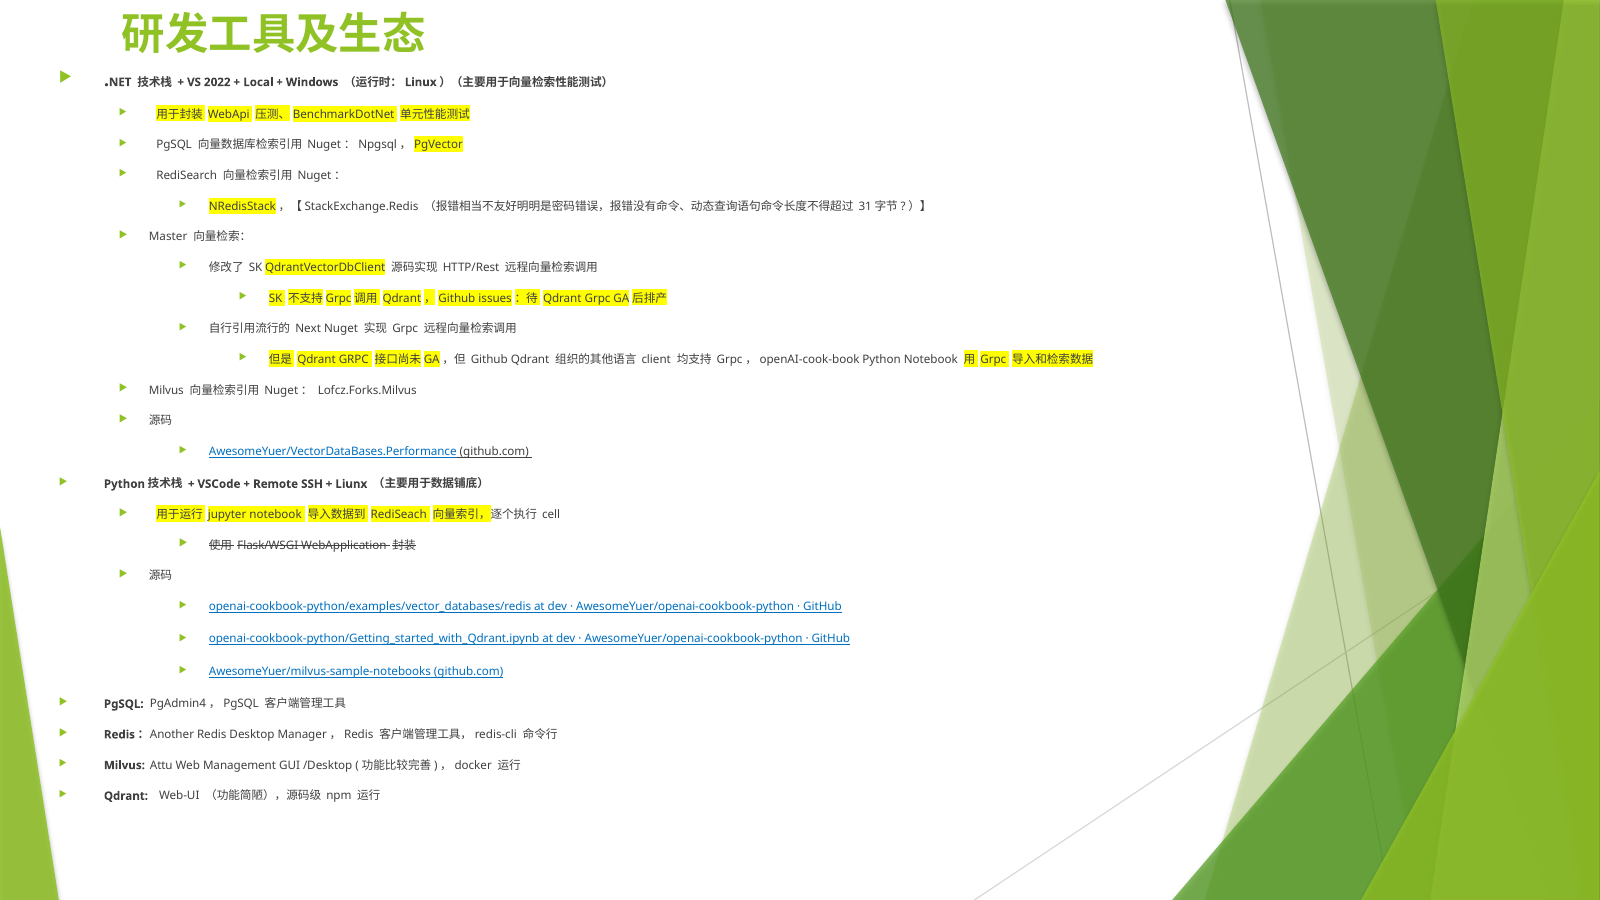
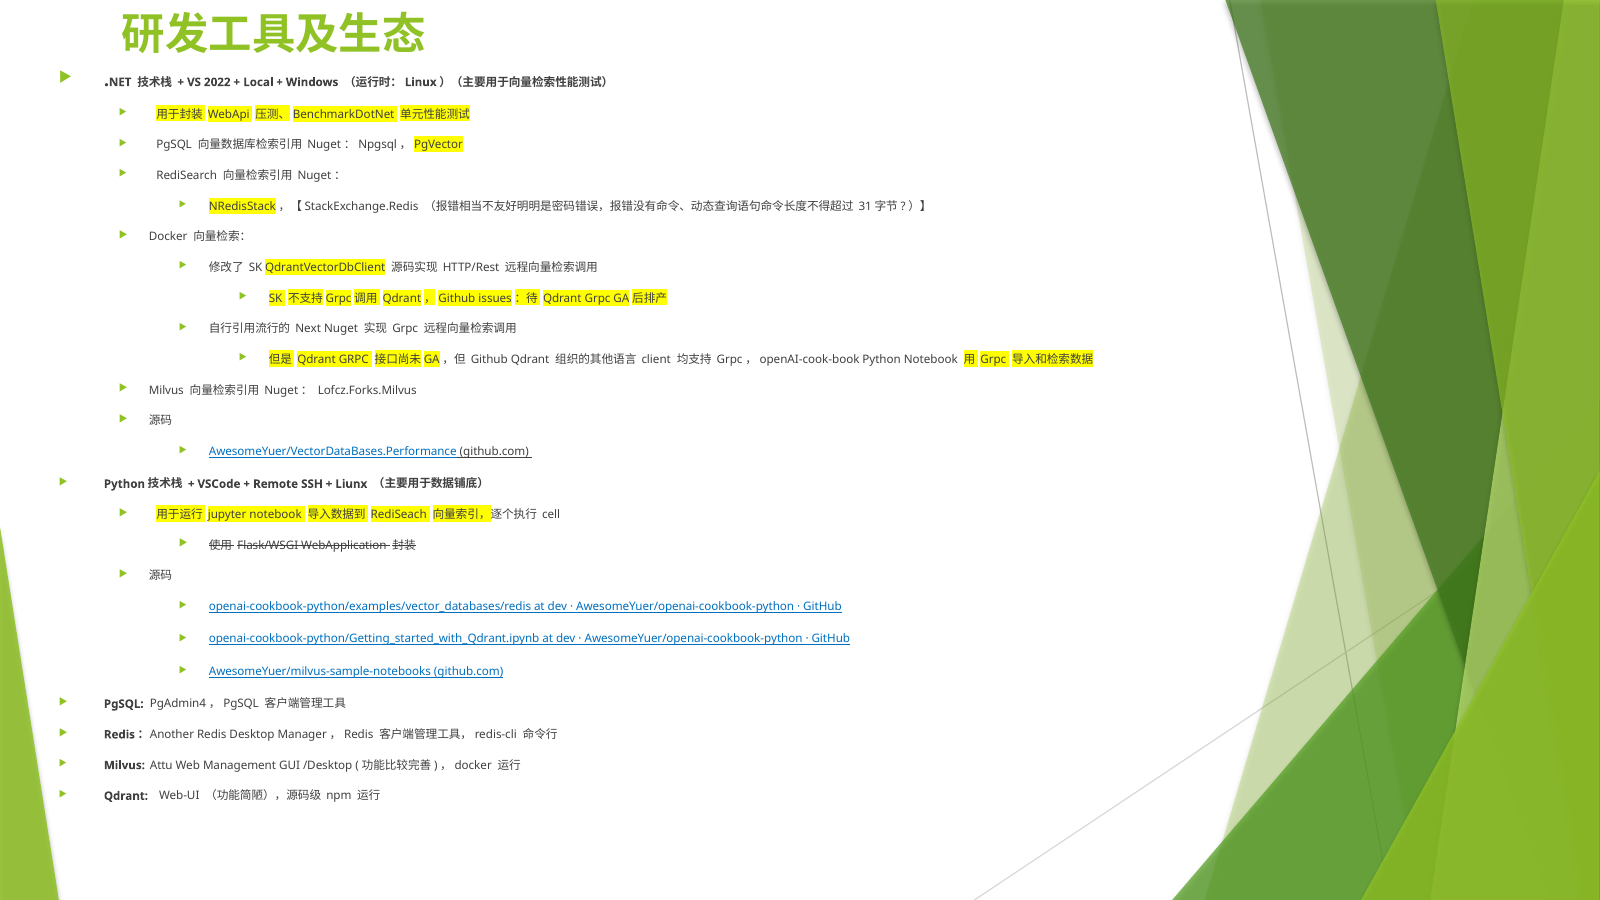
Master: Master -> Docker (168, 237)
